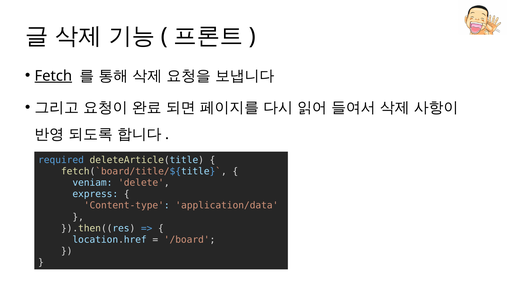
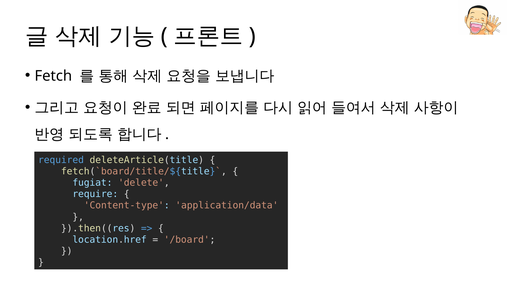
Fetch underline: present -> none (53, 76)
veniam: veniam -> fugiat (92, 183)
express: express -> require (95, 194)
